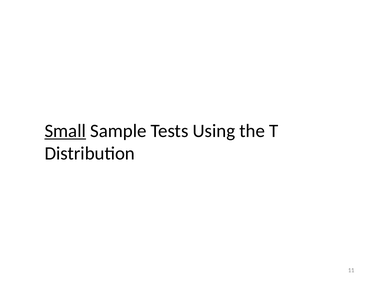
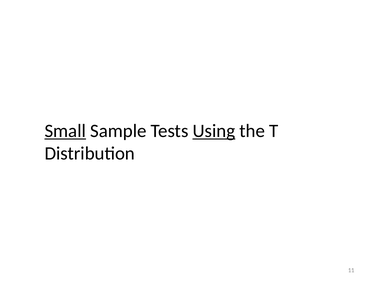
Using underline: none -> present (214, 131)
